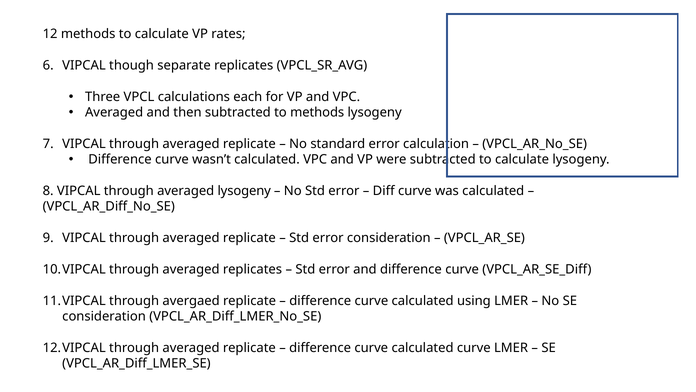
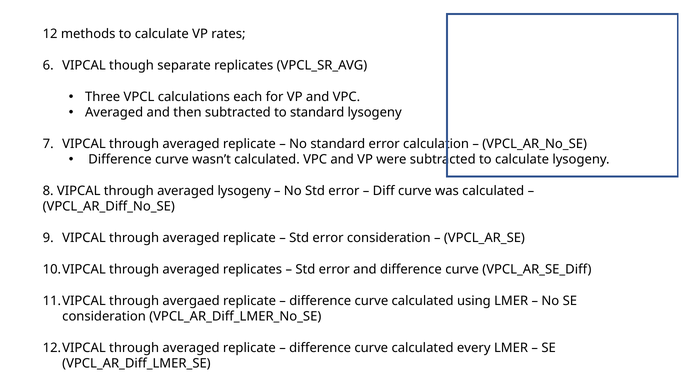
to methods: methods -> standard (317, 112)
calculated curve: curve -> every (474, 347)
